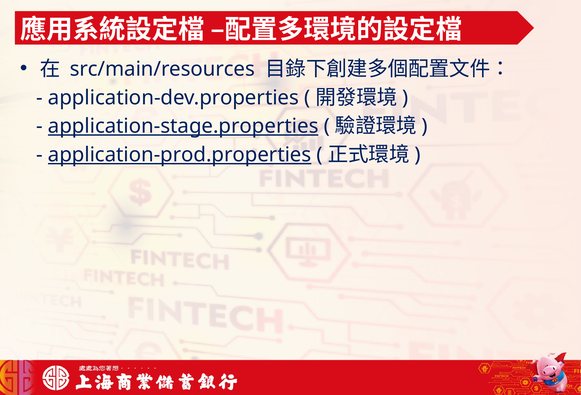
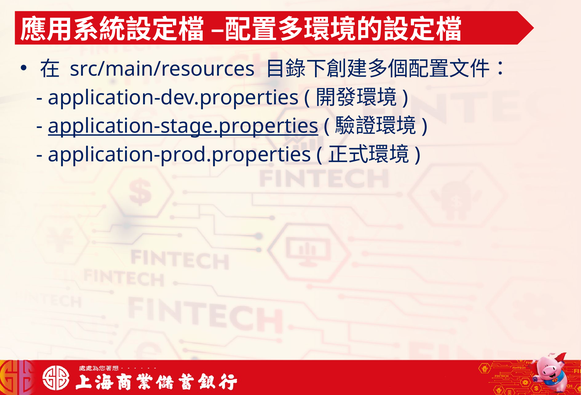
application-prod.properties underline: present -> none (180, 155)
